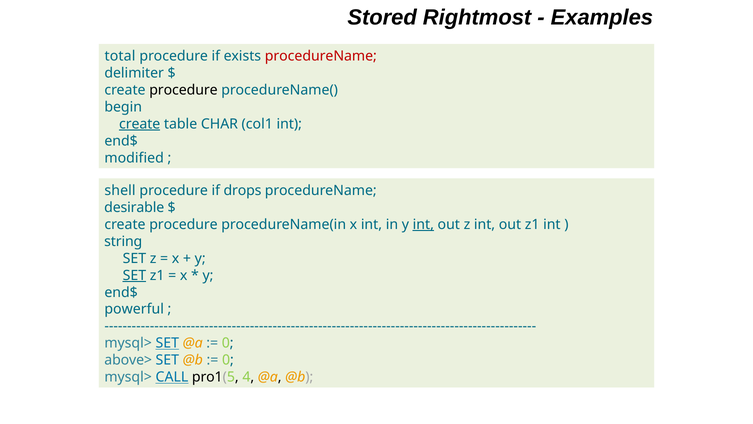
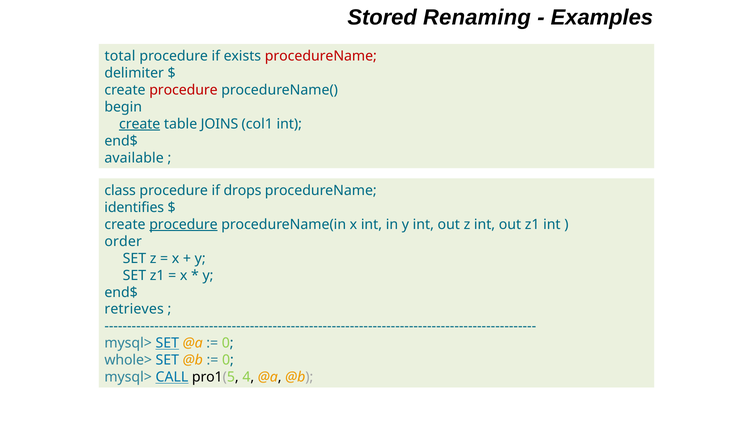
Rightmost: Rightmost -> Renaming (477, 17)
procedure colour: black -> red (183, 90)
CHAR: CHAR -> JOINS (220, 124)
modified: modified -> available (134, 158)
shell: shell -> class (120, 190)
desirable: desirable -> identifies (134, 207)
procedure underline: none -> present (183, 224)
int underline: present -> none (423, 224)
string: string -> order (123, 241)
SET underline: present -> none (134, 275)
powerful: powerful -> retrieves (134, 309)
above>: above> -> whole> (128, 360)
